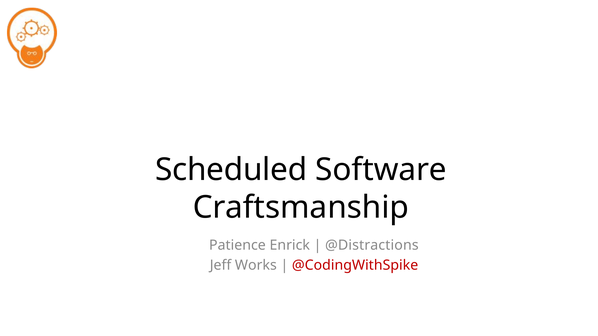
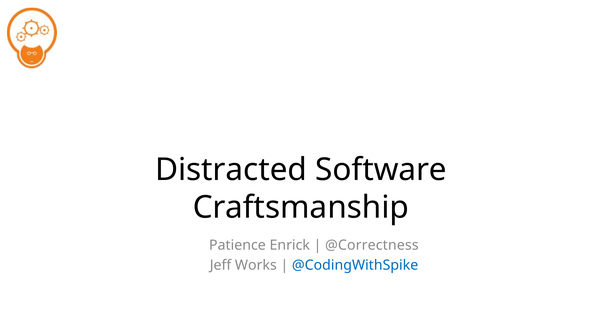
Scheduled: Scheduled -> Distracted (231, 170)
@Distractions: @Distractions -> @Correctness (372, 246)
@CodingWithSpike colour: red -> blue (355, 266)
